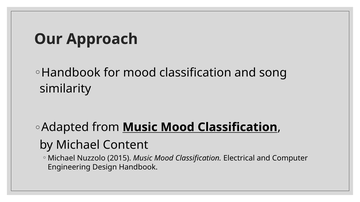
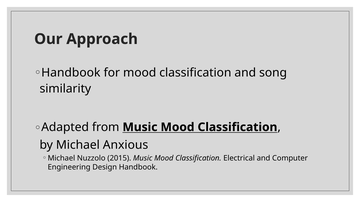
Content: Content -> Anxious (126, 145)
